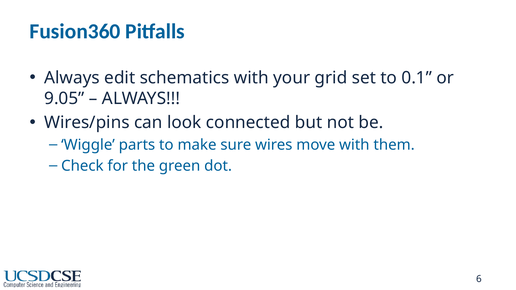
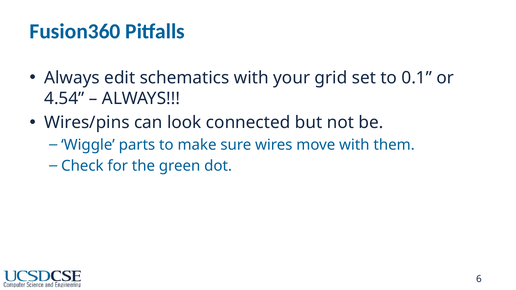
9.05: 9.05 -> 4.54 (64, 99)
